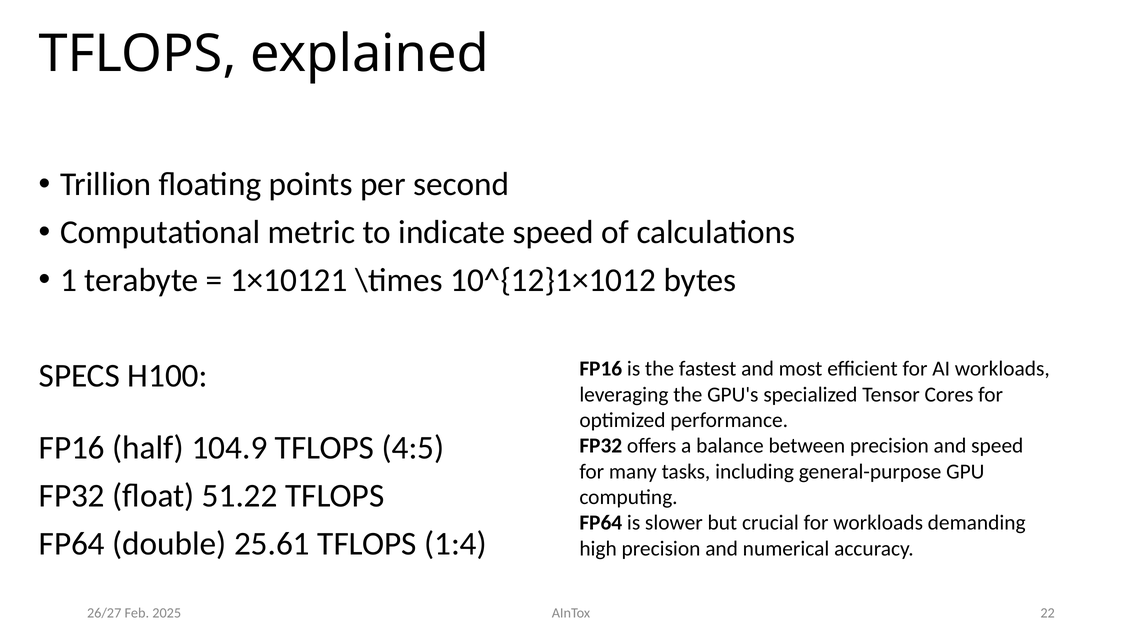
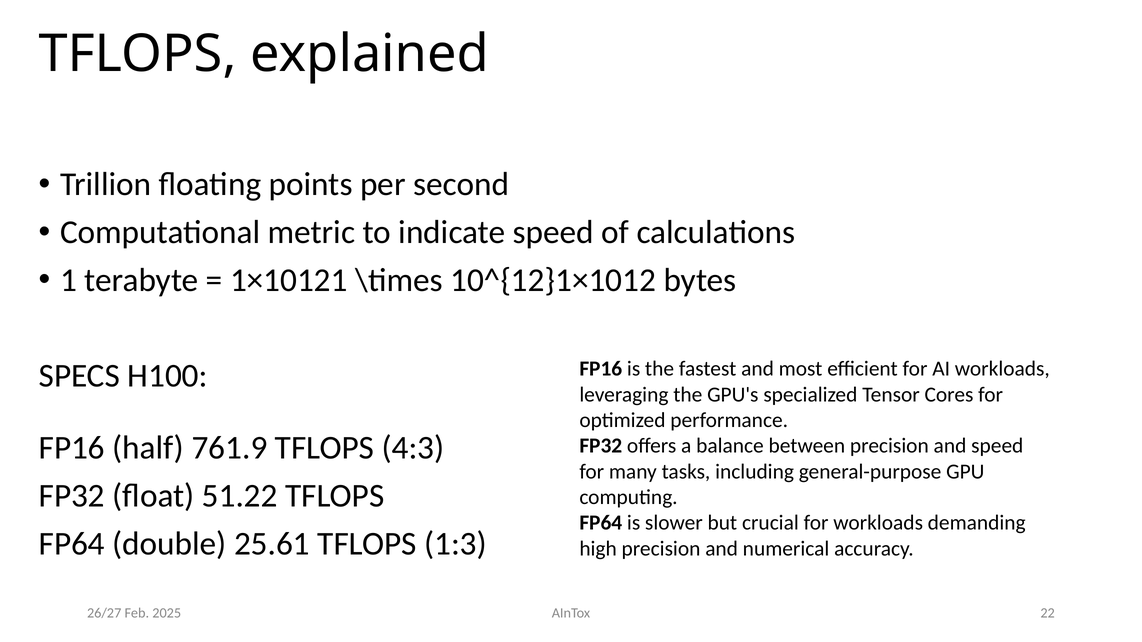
104.9: 104.9 -> 761.9 (229, 448)
4:5: 4:5 -> 4:3 (413, 448)
1:4: 1:4 -> 1:3 (455, 544)
